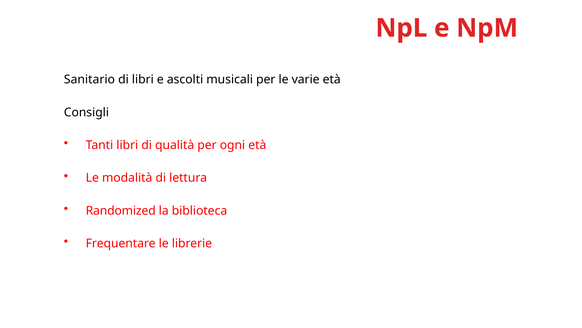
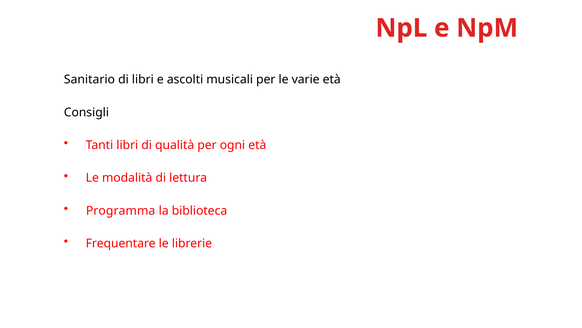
Randomized: Randomized -> Programma (121, 210)
